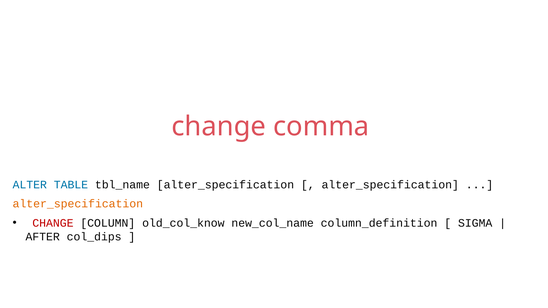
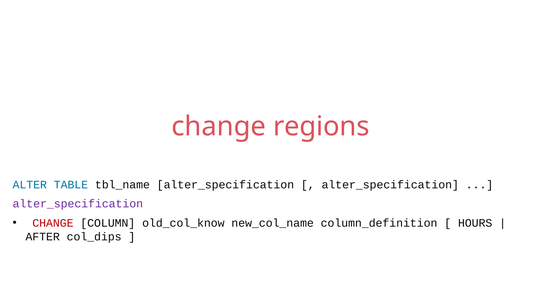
comma: comma -> regions (321, 127)
alter_specification colour: orange -> purple (78, 204)
SIGMA: SIGMA -> HOURS (475, 223)
